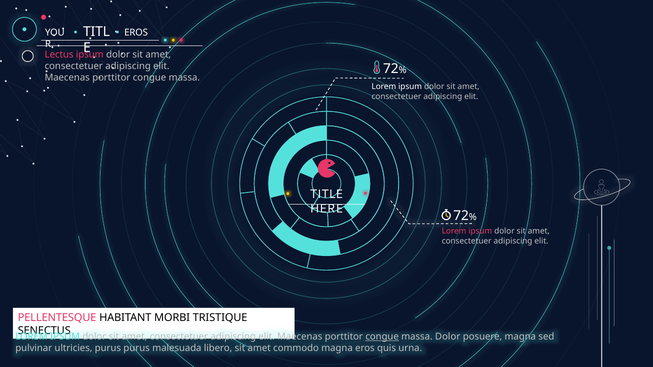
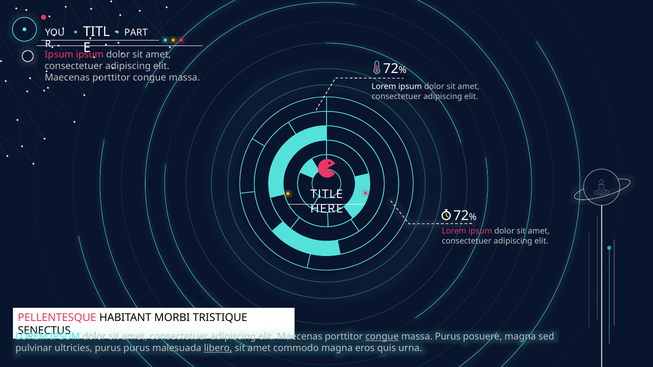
EROS: EROS -> PART (136, 33)
Lectus: Lectus -> Ipsum (59, 55)
massa Dolor: Dolor -> Purus (448, 337)
libero underline: none -> present (218, 348)
